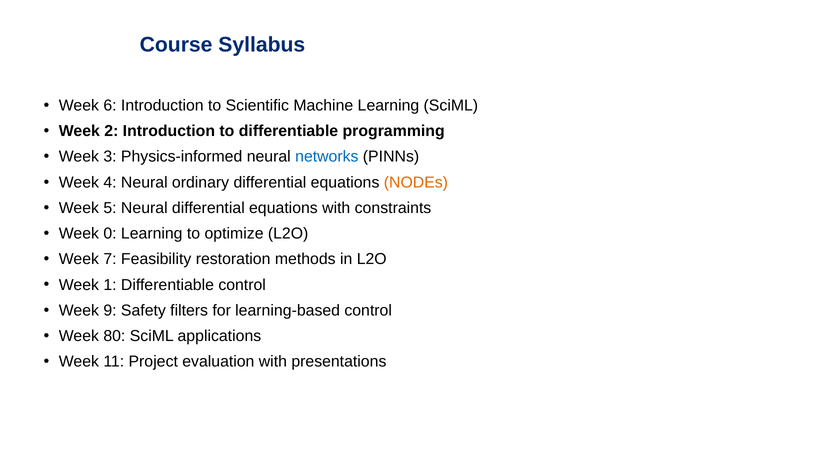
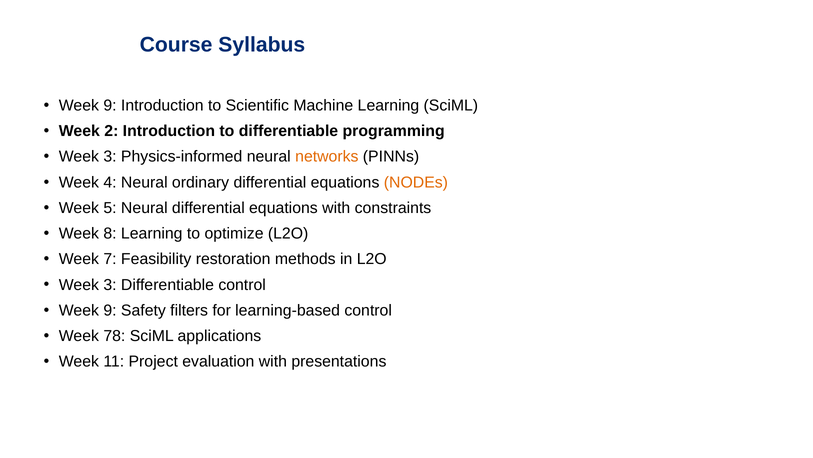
6: 6 -> 9 (110, 105)
networks colour: blue -> orange (327, 157)
0: 0 -> 8 (110, 233)
1: 1 -> 3 (110, 284)
80: 80 -> 78 (114, 336)
